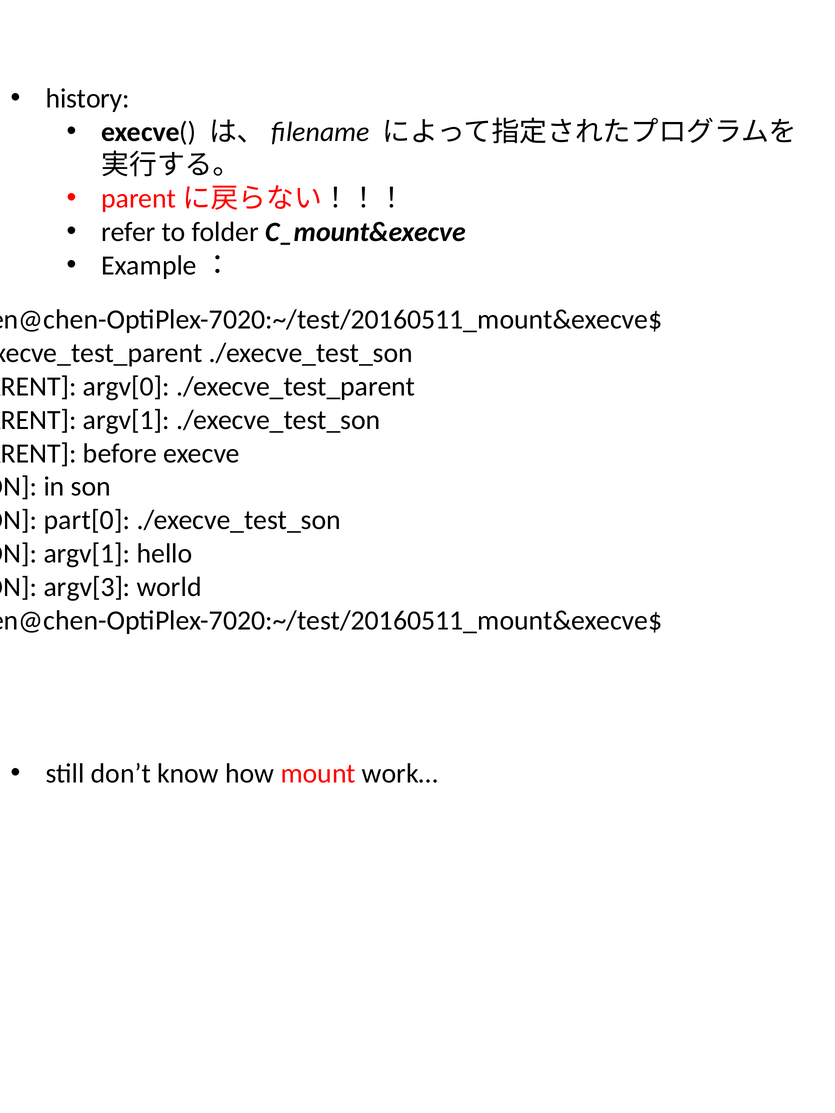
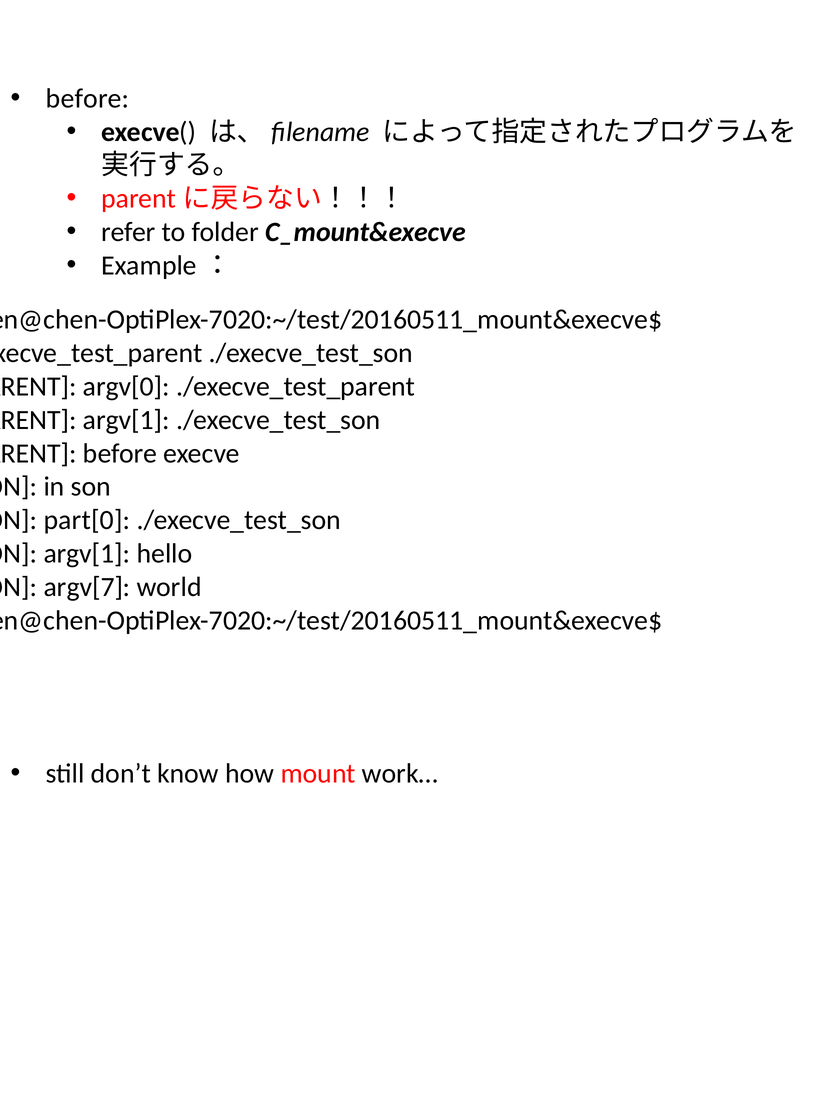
history: history -> before (88, 99)
argv[3: argv[3 -> argv[7 (87, 587)
